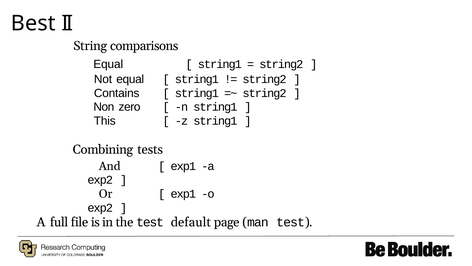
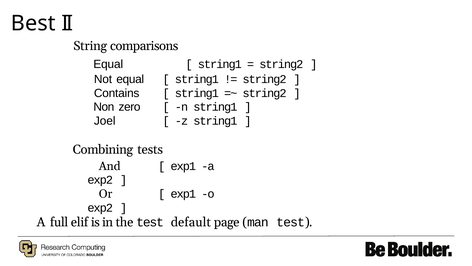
This: This -> Joel (105, 121)
file: file -> elif (80, 222)
